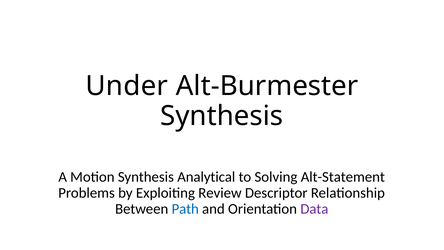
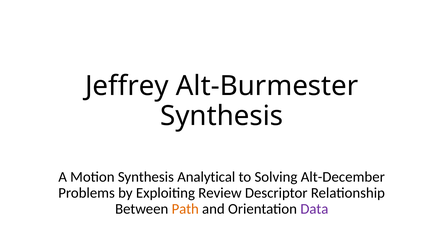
Under: Under -> Jeffrey (127, 86)
Alt-Statement: Alt-Statement -> Alt-December (343, 177)
Path colour: blue -> orange (185, 209)
